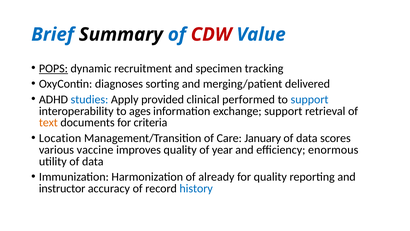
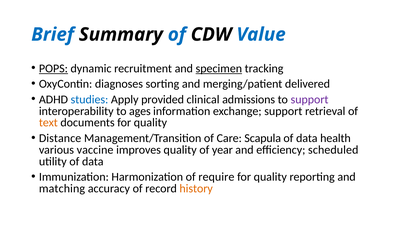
CDW colour: red -> black (211, 34)
specimen underline: none -> present (219, 68)
performed: performed -> admissions (249, 99)
support colour: blue -> purple (310, 99)
documents for criteria: criteria -> quality (150, 123)
Location: Location -> Distance (60, 138)
January: January -> Scapula (263, 138)
scores: scores -> health (335, 138)
enormous: enormous -> scheduled (333, 150)
already: already -> require (216, 177)
instructor: instructor -> matching (62, 188)
history colour: blue -> orange (196, 188)
